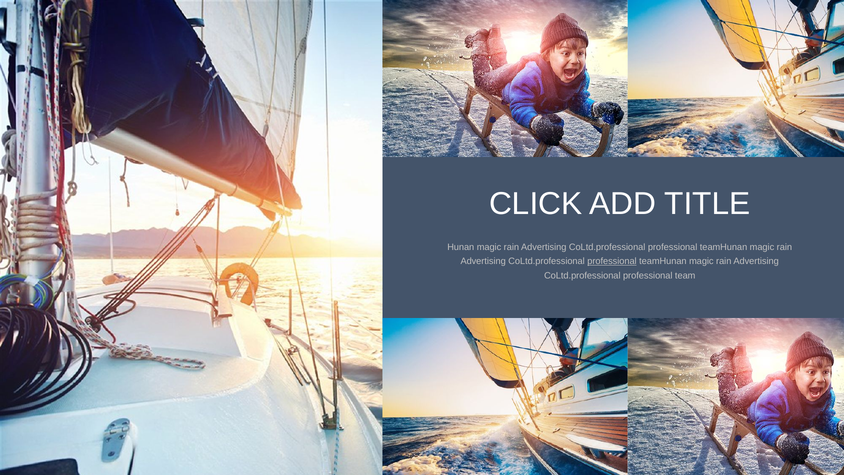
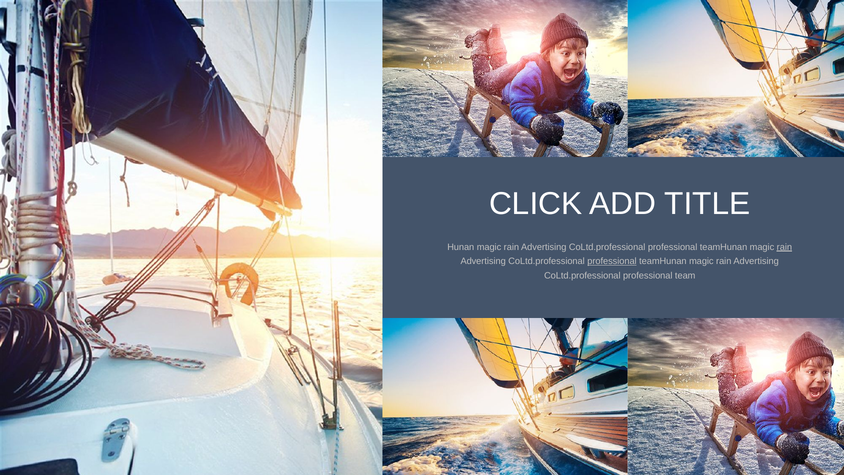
rain underline: none -> present (784, 247)
